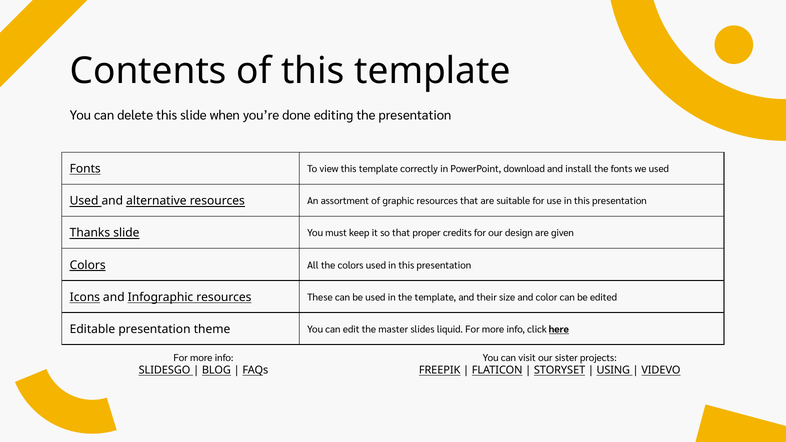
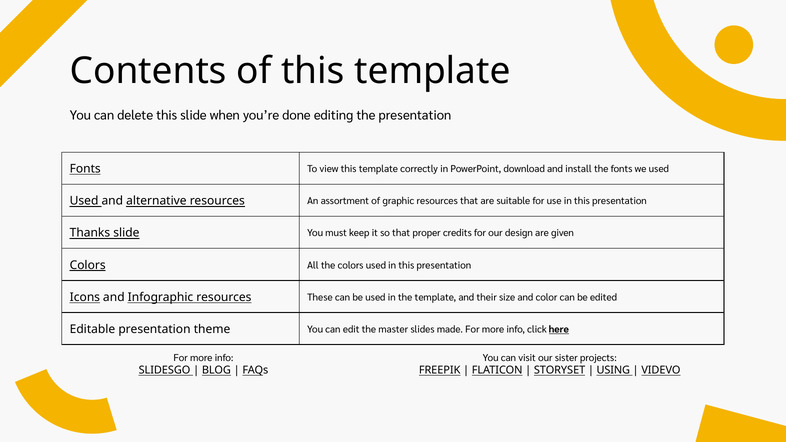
liquid: liquid -> made (450, 329)
